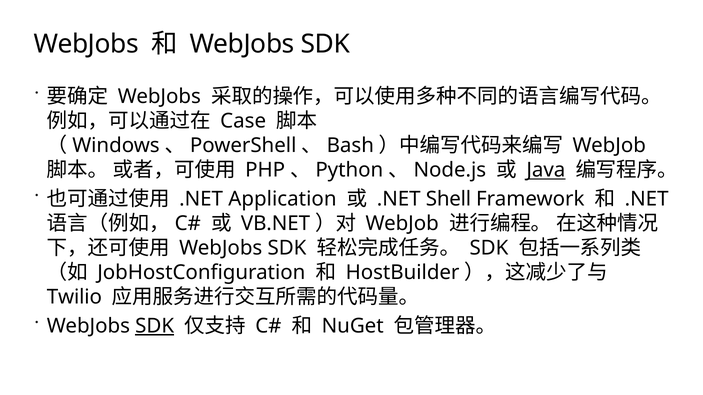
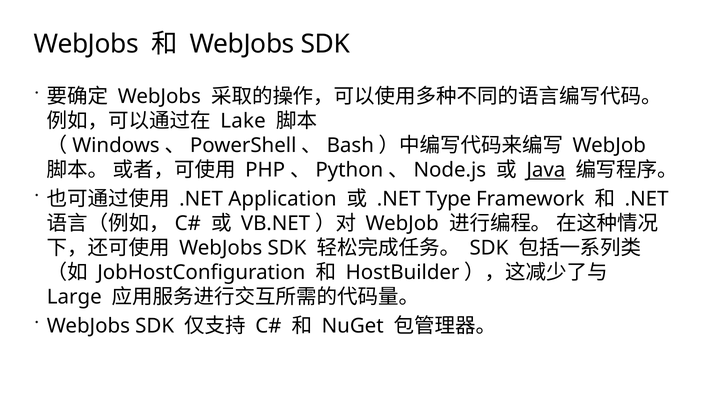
Case: Case -> Lake (243, 121)
Shell: Shell -> Type (448, 199)
Twilio: Twilio -> Large (74, 298)
SDK underline: present -> none (155, 326)
